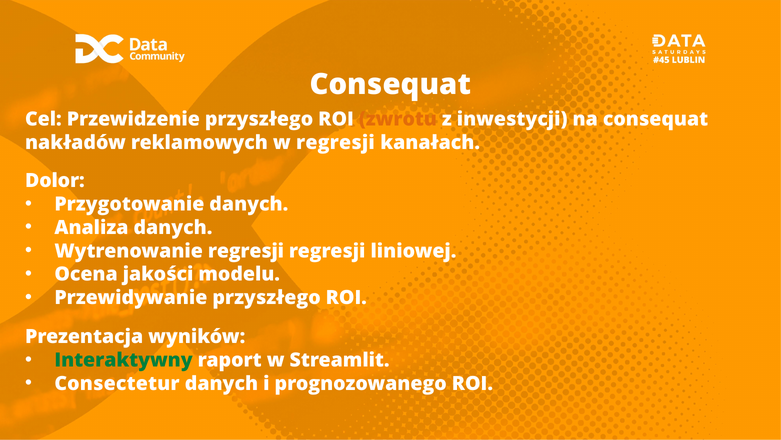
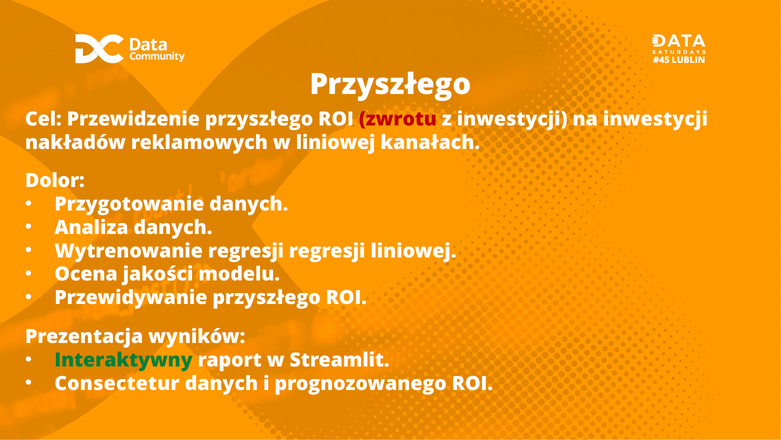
Consequat: Consequat -> Przyszłego (390, 84)
zwrotu colour: orange -> red (398, 119)
na consequat: consequat -> inwestycji (655, 119)
w regresji: regresji -> liniowej (336, 143)
